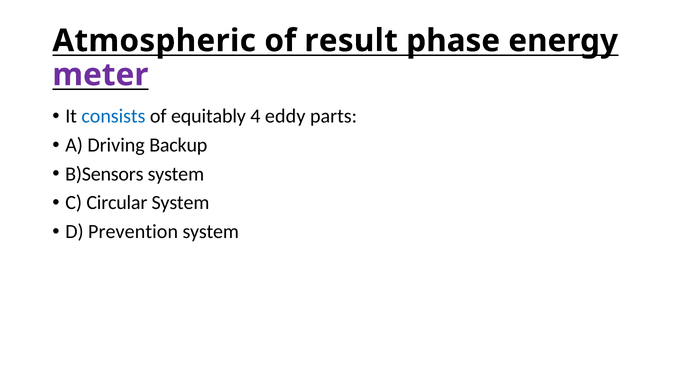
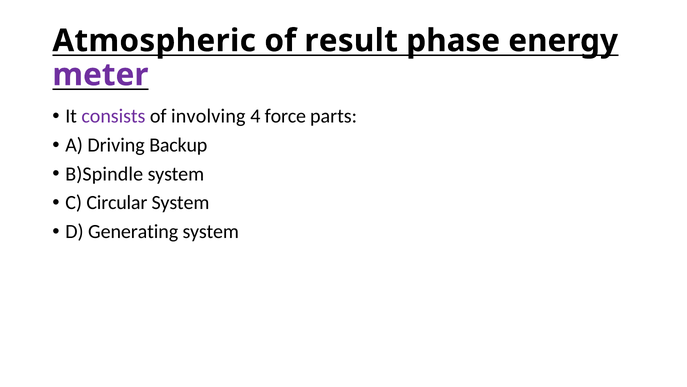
consists colour: blue -> purple (113, 116)
equitably: equitably -> involving (208, 116)
eddy: eddy -> force (285, 116)
B)Sensors: B)Sensors -> B)Spindle (104, 174)
Prevention: Prevention -> Generating (133, 231)
